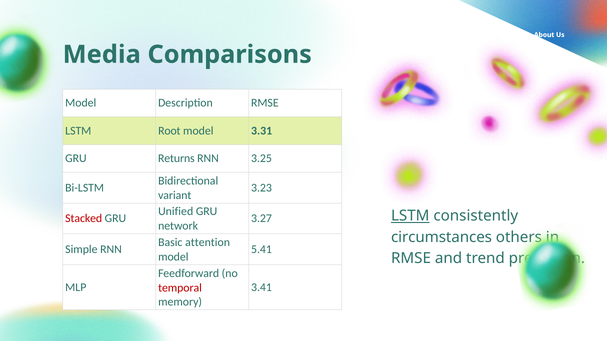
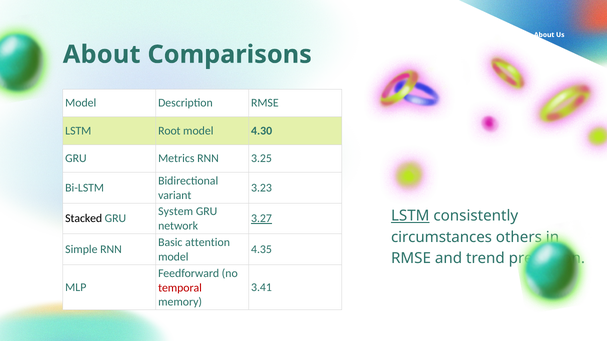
Media: Media -> About (102, 55)
3.31: 3.31 -> 4.30 (262, 131)
Returns: Returns -> Metrics (176, 159)
Unified: Unified -> System (176, 212)
Stacked colour: red -> black (84, 219)
3.27 underline: none -> present (261, 219)
5.41: 5.41 -> 4.35 (261, 250)
